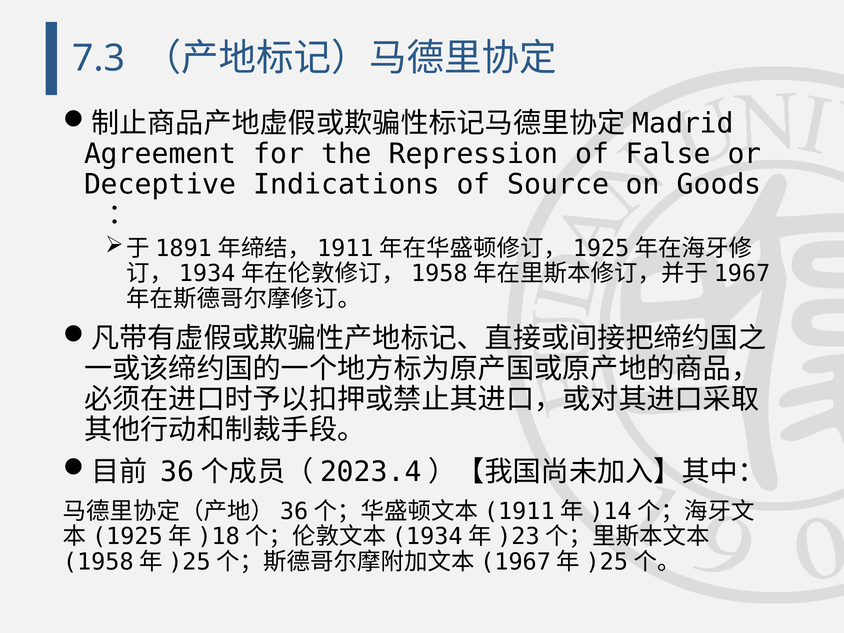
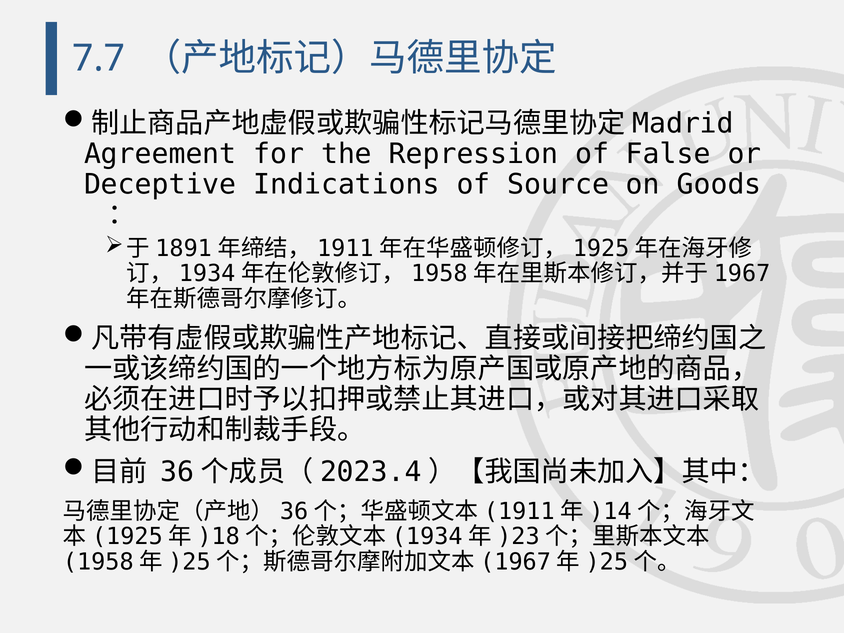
7.3: 7.3 -> 7.7 (99, 58)
